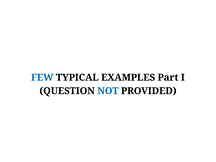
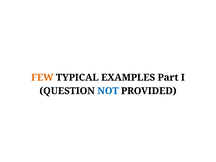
FEW colour: blue -> orange (42, 77)
